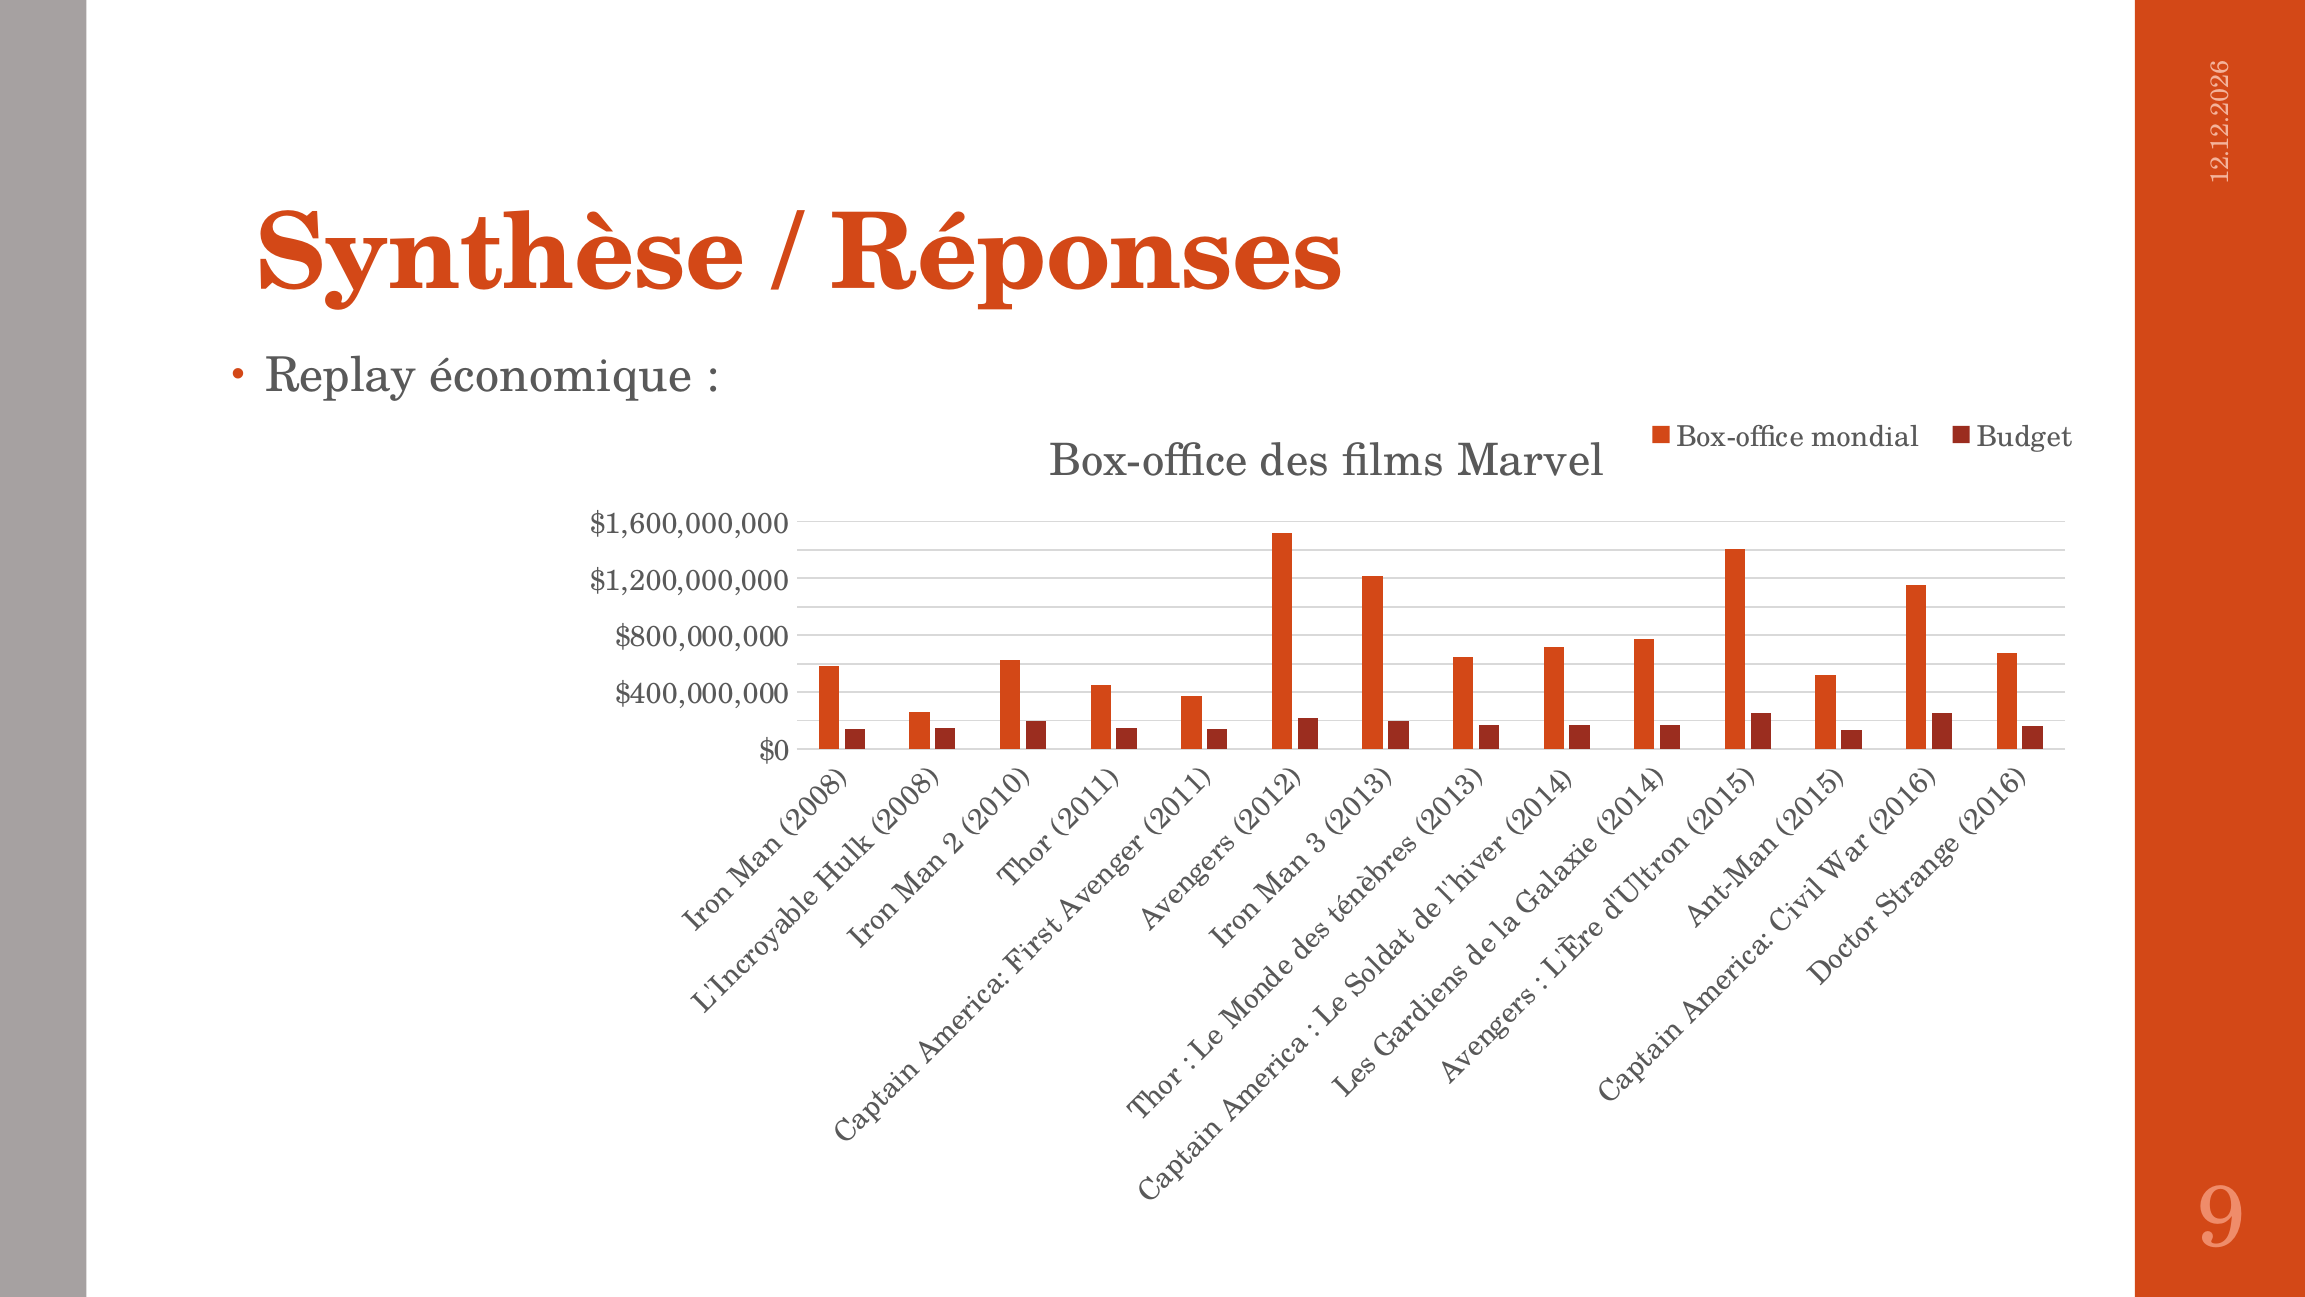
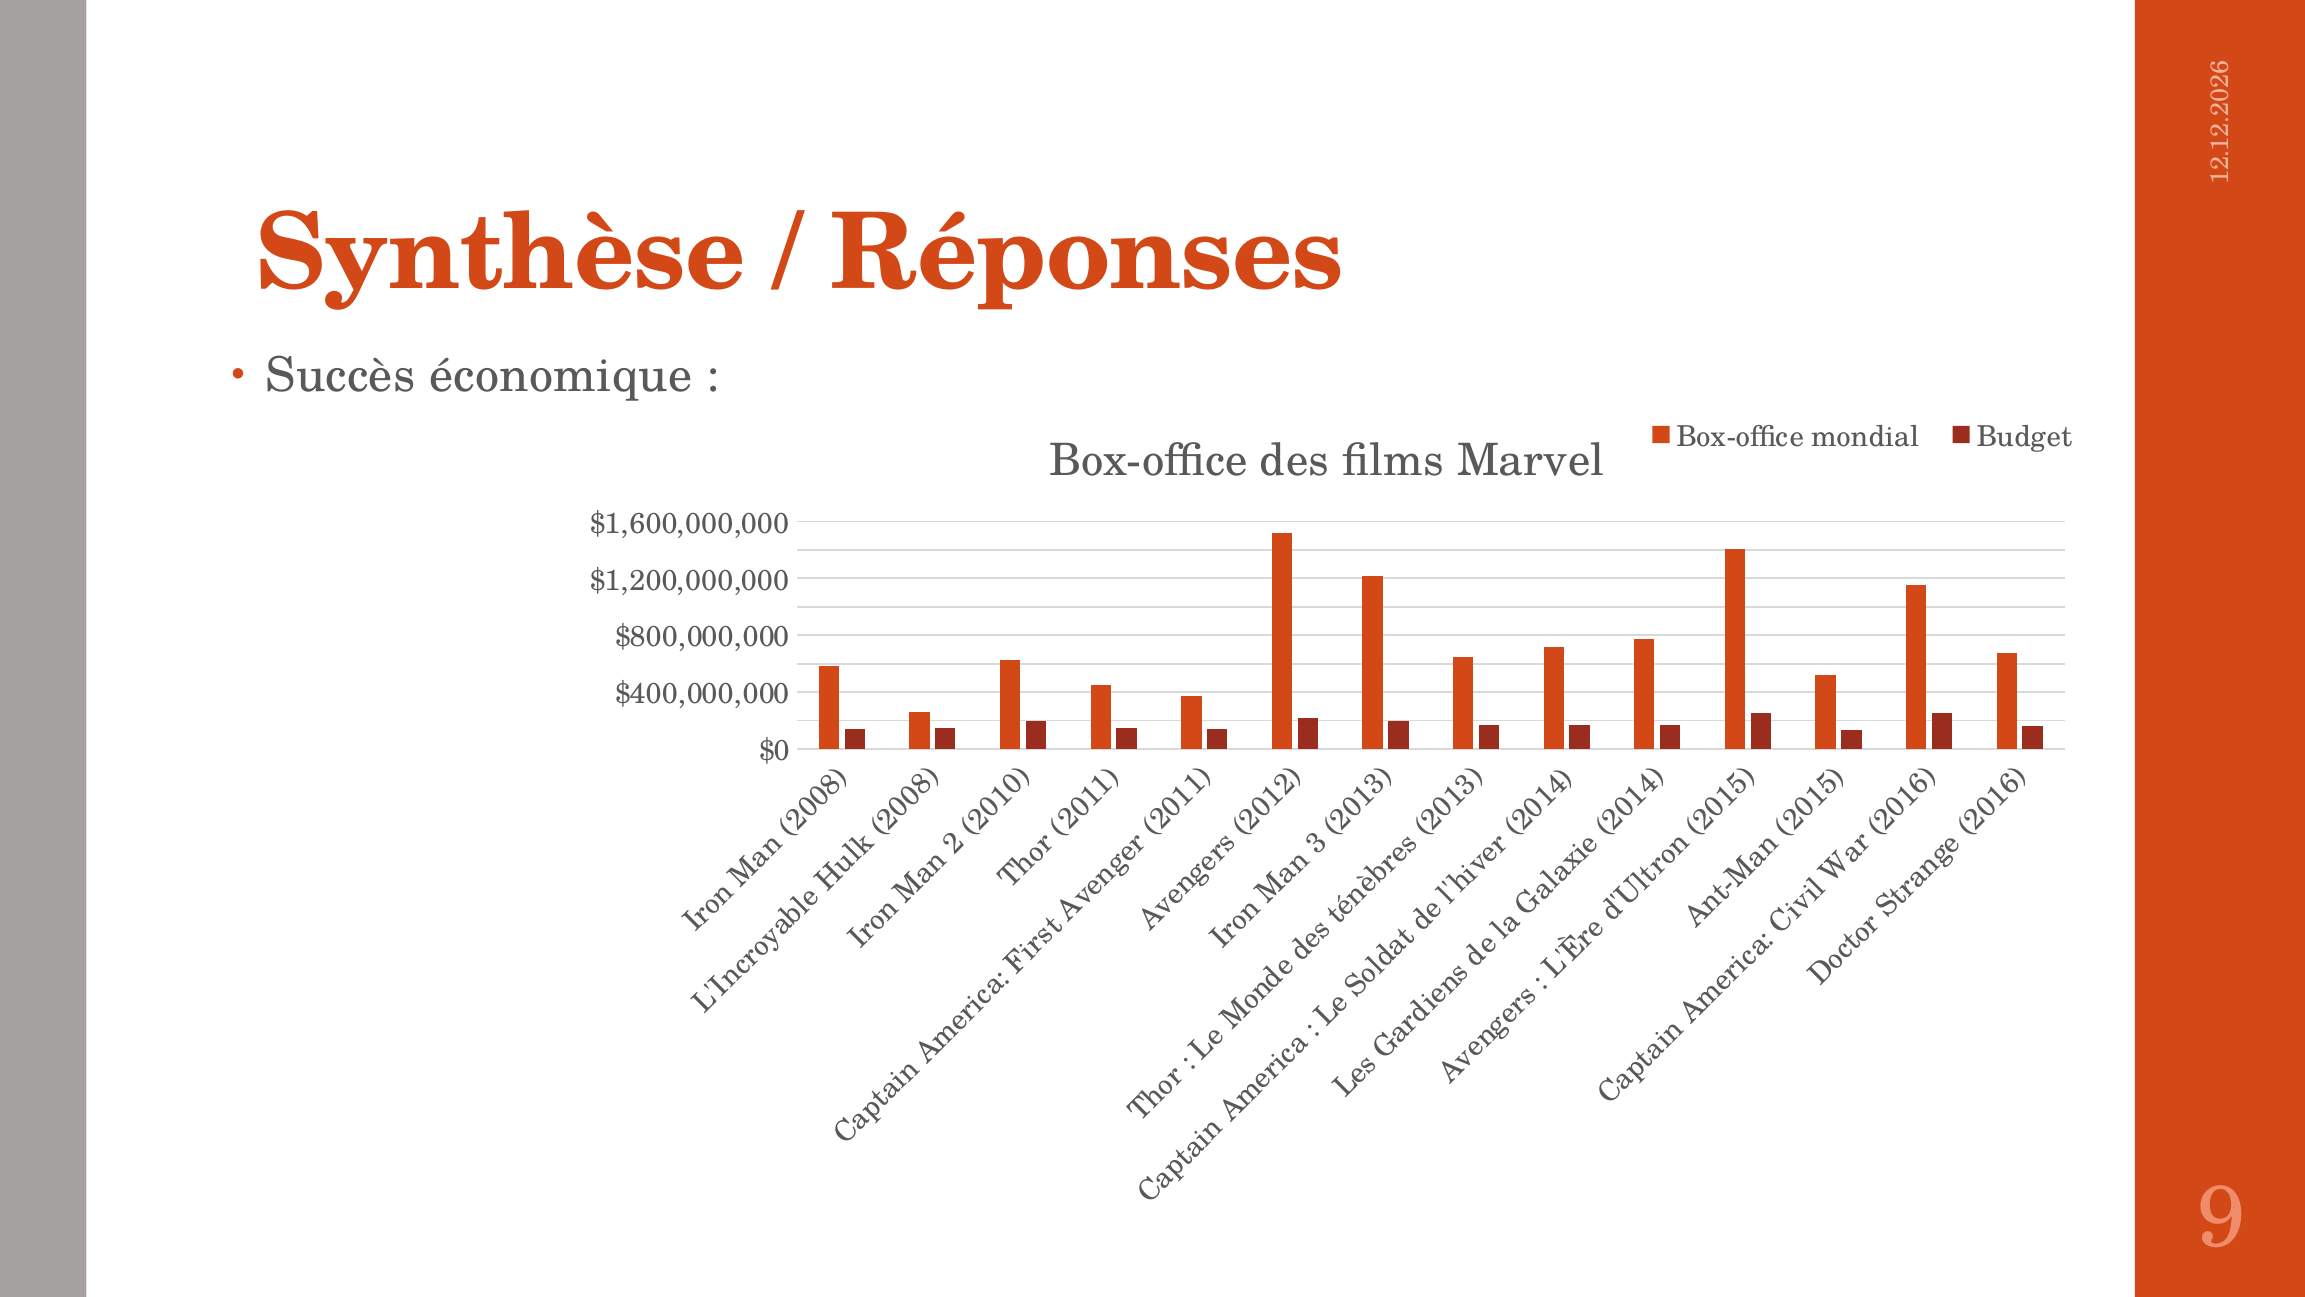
Replay: Replay -> Succès (341, 376)
